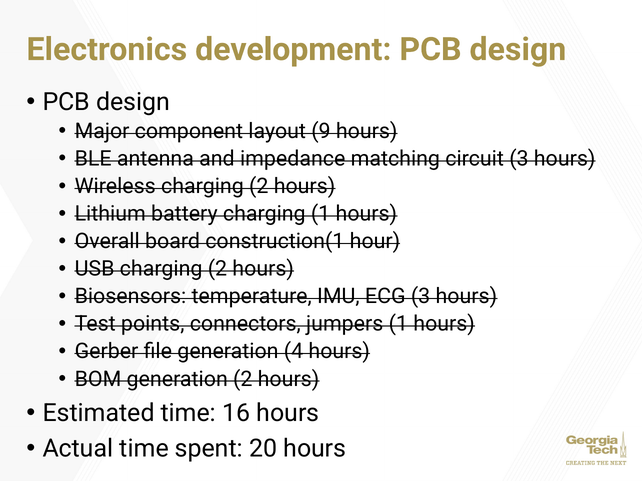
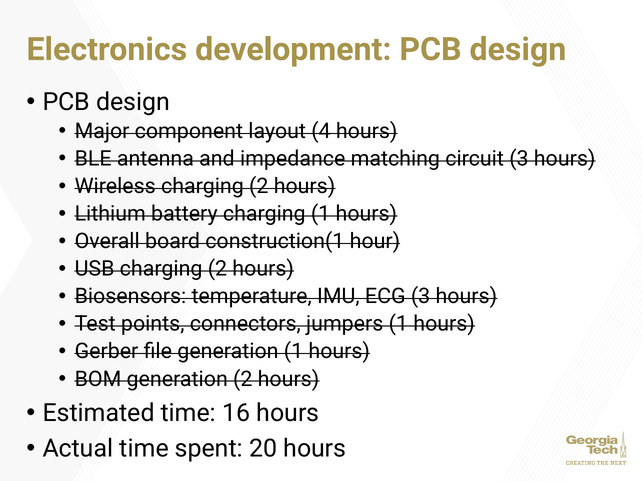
9: 9 -> 4 (321, 131)
generation 4: 4 -> 1 (293, 352)
